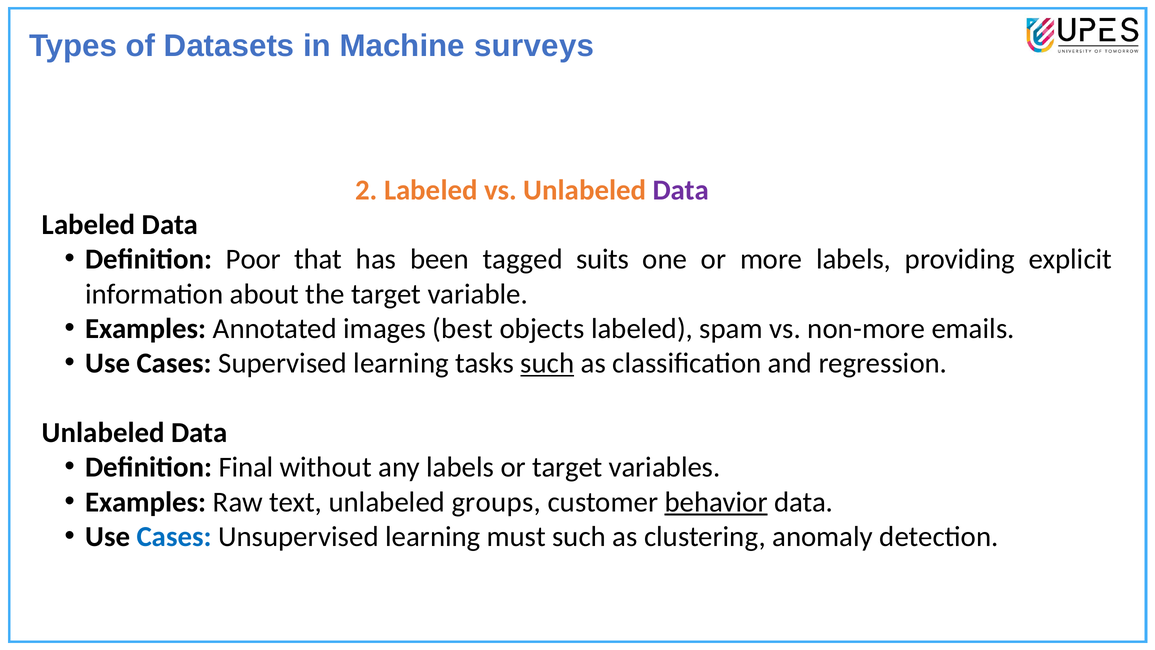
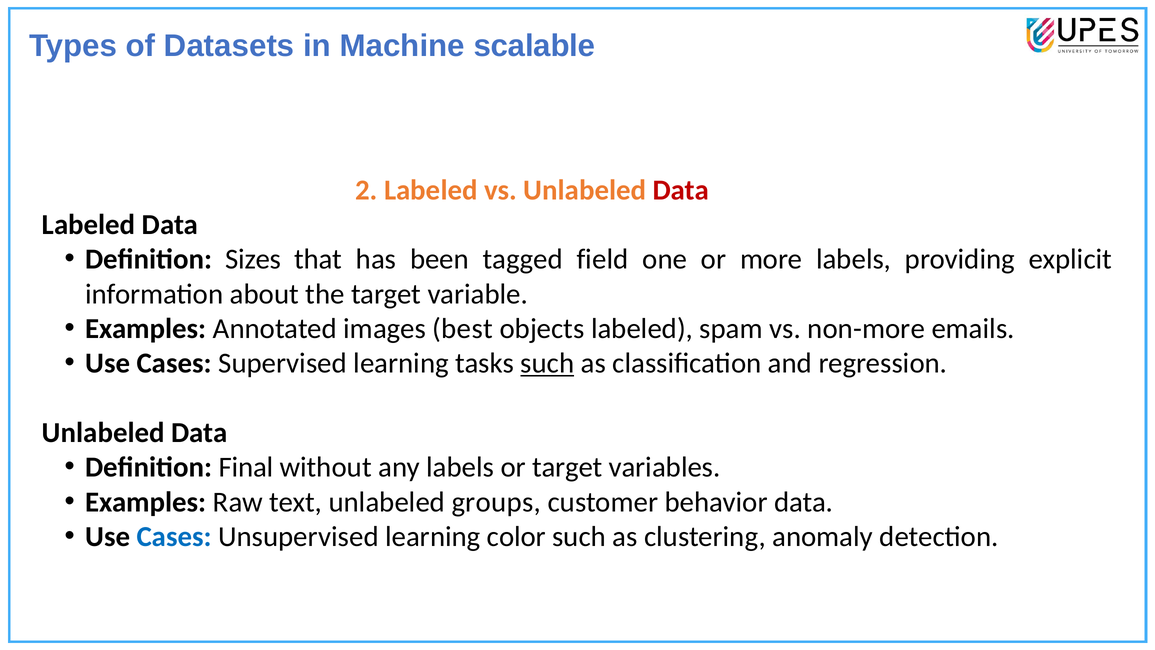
surveys: surveys -> scalable (534, 46)
Data colour: purple -> red (681, 190)
Poor: Poor -> Sizes (253, 259)
suits: suits -> field (602, 259)
behavior underline: present -> none (716, 502)
must: must -> color (516, 537)
